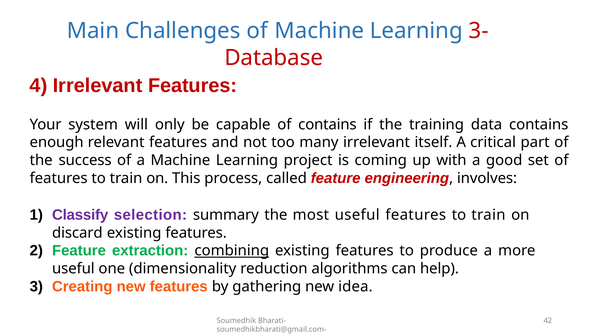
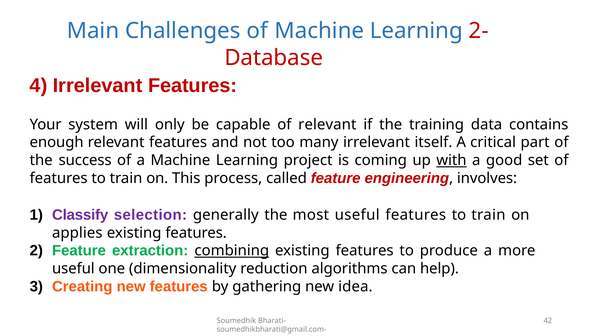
3-: 3- -> 2- (479, 31)
of contains: contains -> relevant (327, 124)
with underline: none -> present (451, 160)
summary: summary -> generally (226, 215)
discard: discard -> applies (77, 233)
